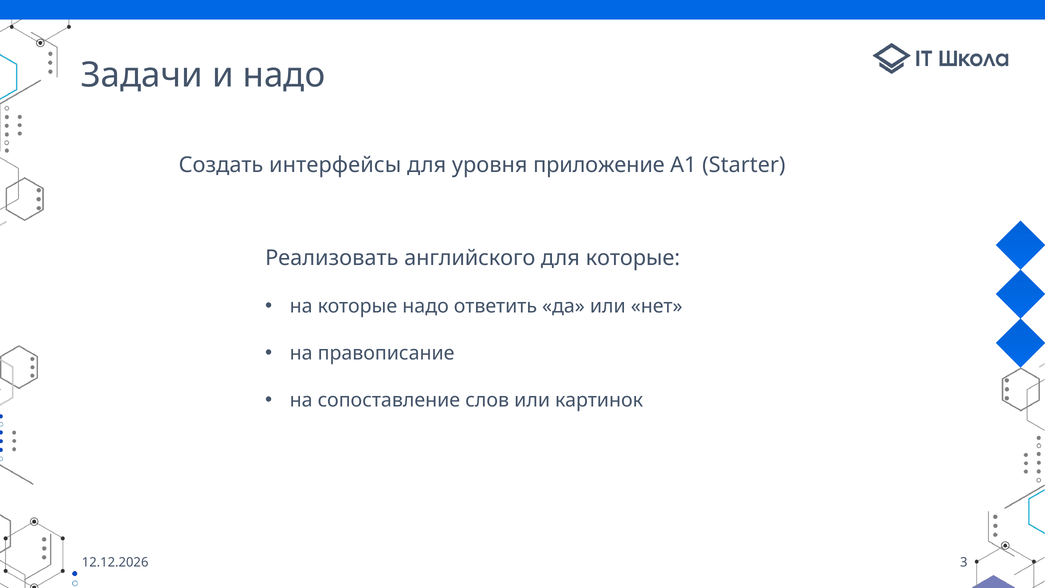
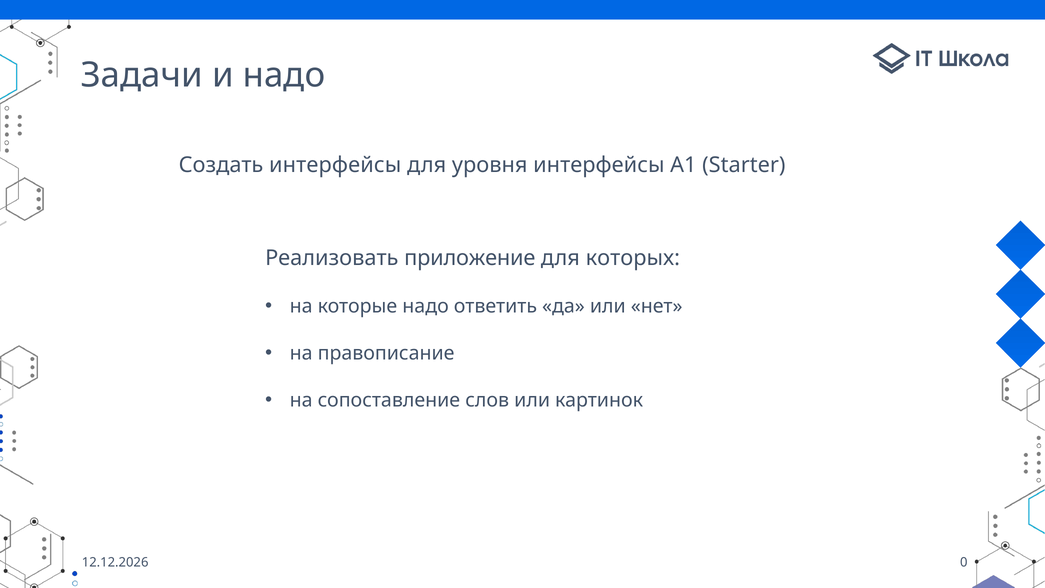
уровня приложение: приложение -> интерфейсы (599, 165)
английского: английского -> приложение (470, 258)
для которые: которые -> которых (633, 258)
3: 3 -> 0 (964, 562)
